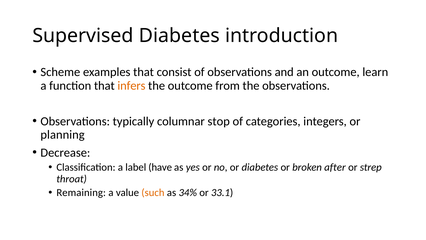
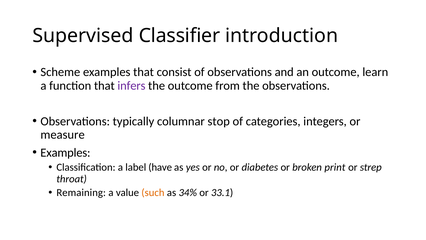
Supervised Diabetes: Diabetes -> Classifier (179, 36)
infers colour: orange -> purple (131, 85)
planning: planning -> measure (63, 135)
Decrease: Decrease -> Examples (65, 152)
after: after -> print (335, 167)
